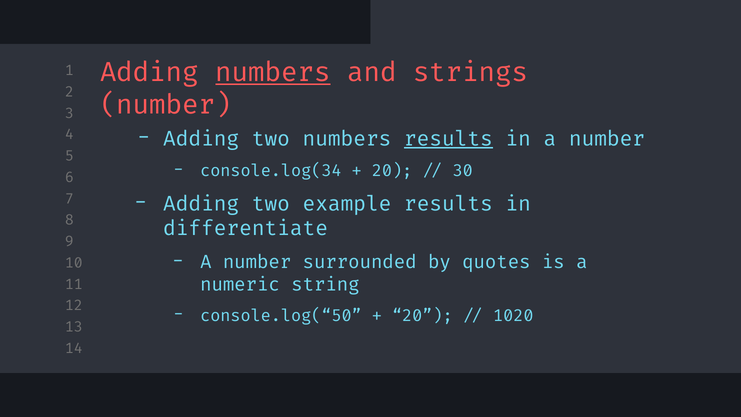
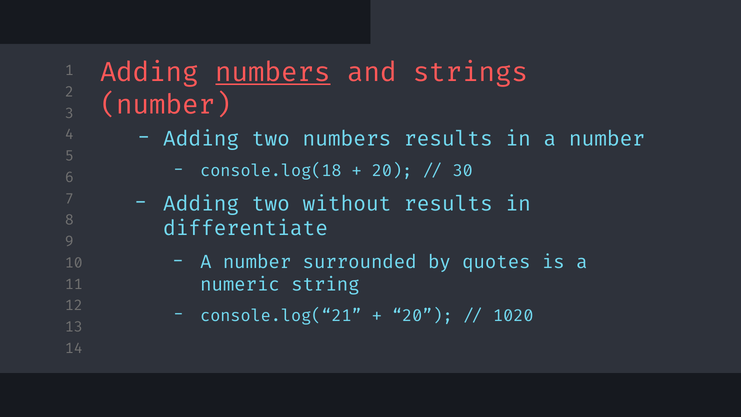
results underline: present -> none (448, 139)
console.log(34: console.log(34 -> console.log(18 (271, 171)
example: example -> without (347, 204)
console.log(“50: console.log(“50 -> console.log(“21 (281, 315)
